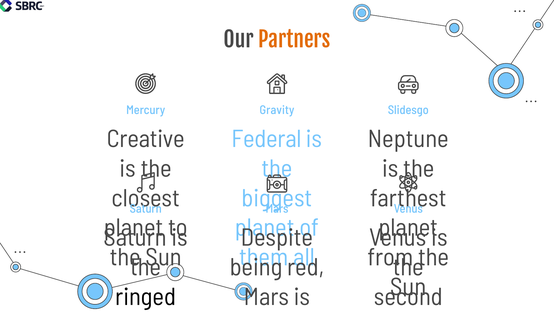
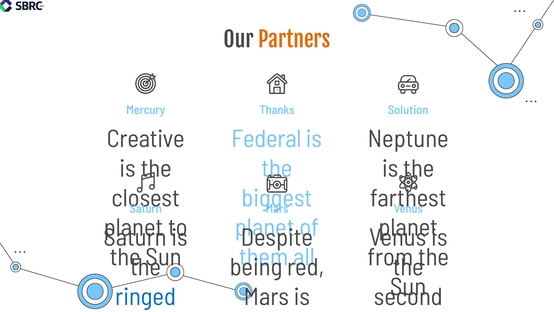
Gravity: Gravity -> Thanks (277, 110)
Slidesgo: Slidesgo -> Solution (408, 110)
ringed colour: black -> blue (146, 297)
